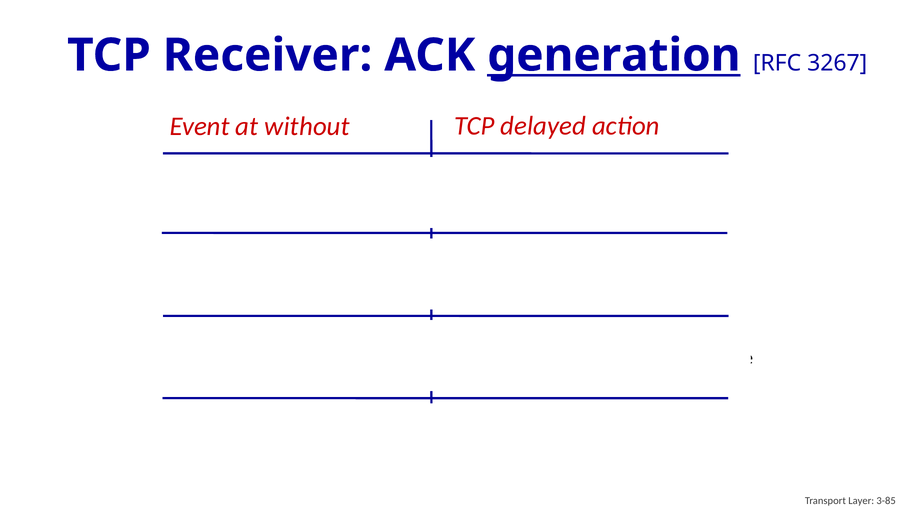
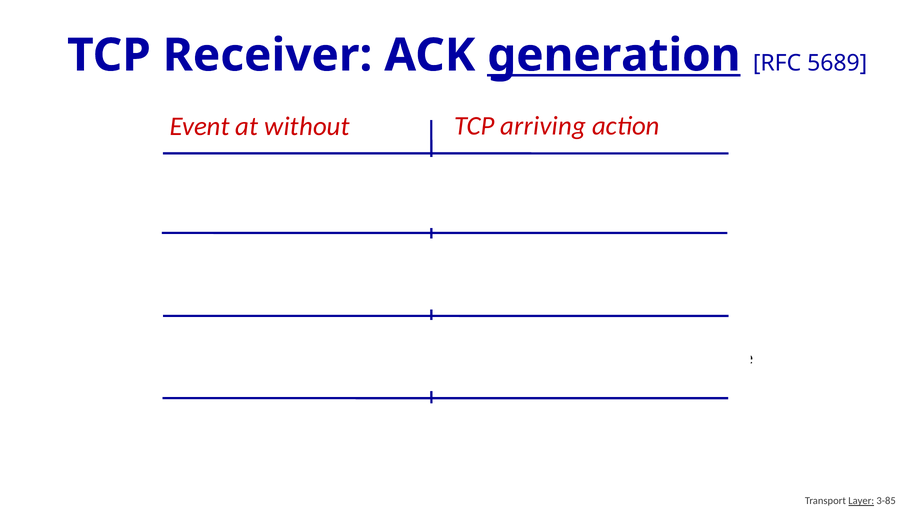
3267: 3267 -> 5689 (837, 63)
TCP delayed: delayed -> arriving (543, 126)
Layer underline: none -> present (861, 500)
